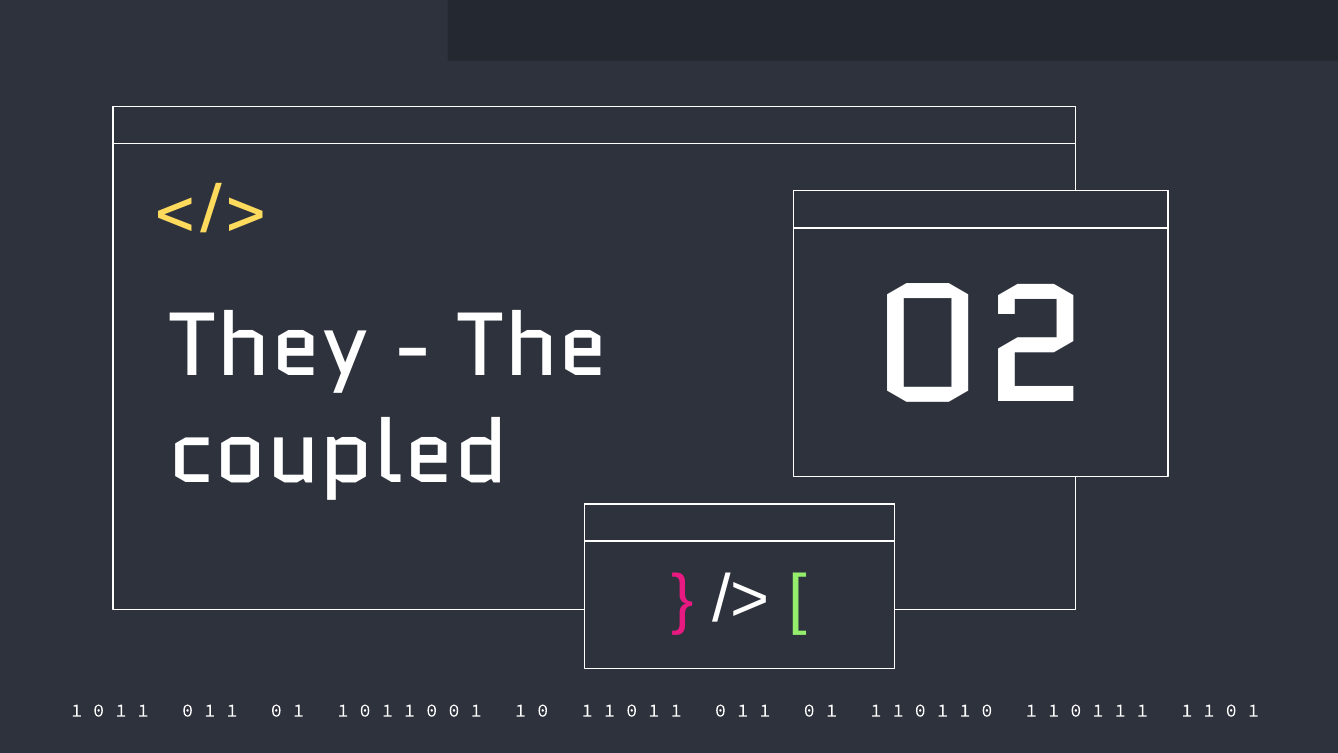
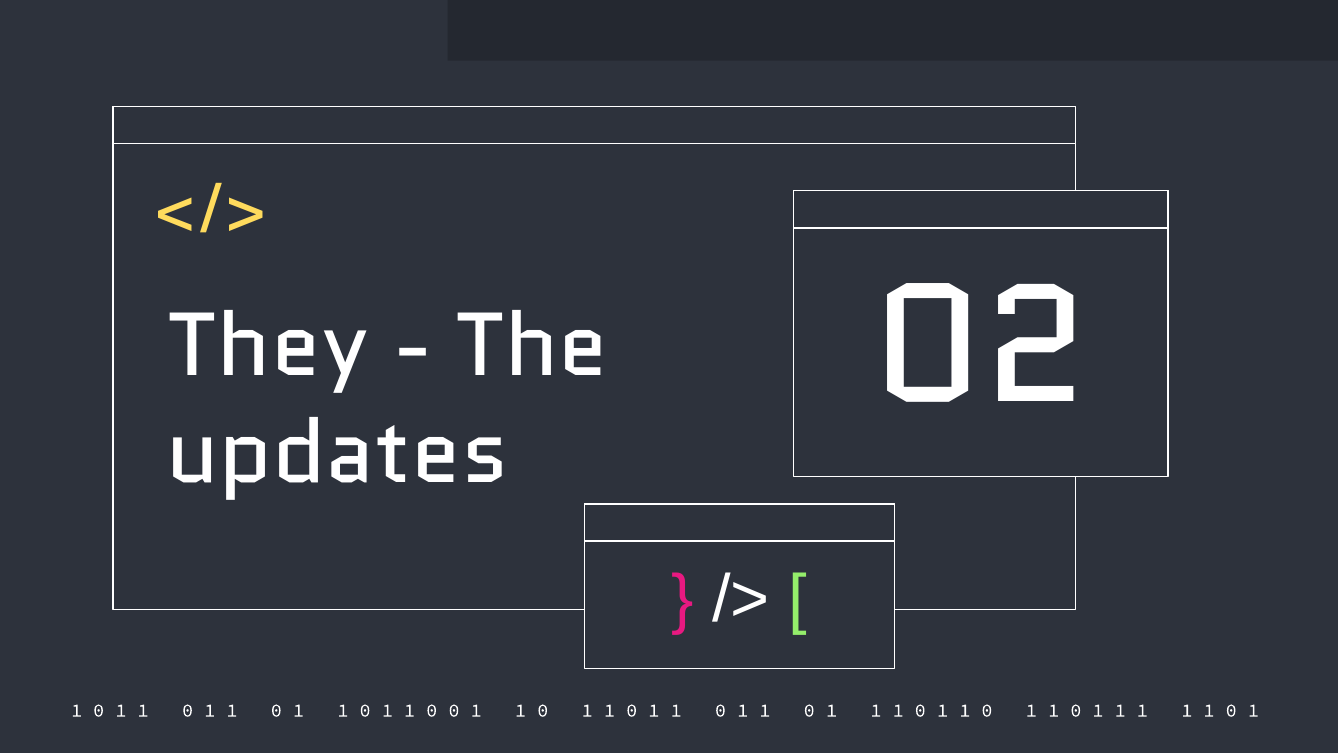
coupled: coupled -> updates (338, 453)
